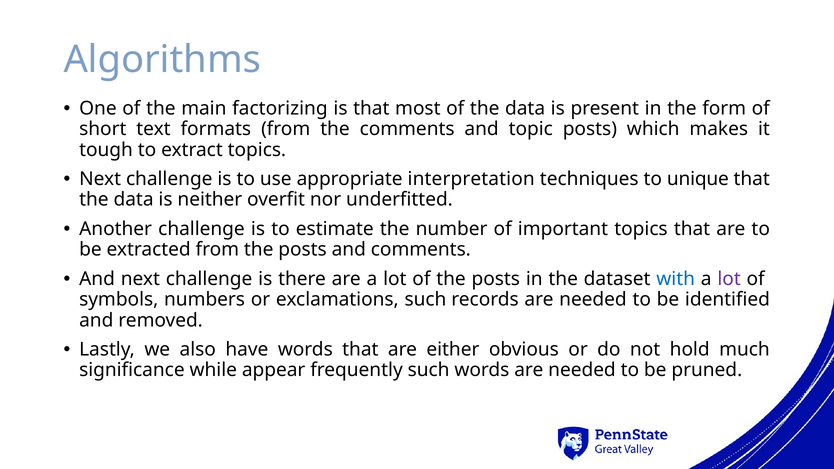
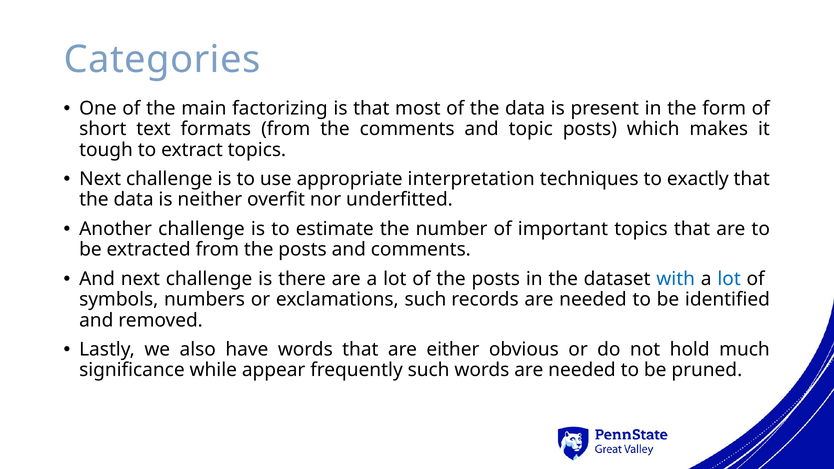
Algorithms: Algorithms -> Categories (162, 60)
unique: unique -> exactly (698, 179)
lot colour: purple -> blue (729, 279)
